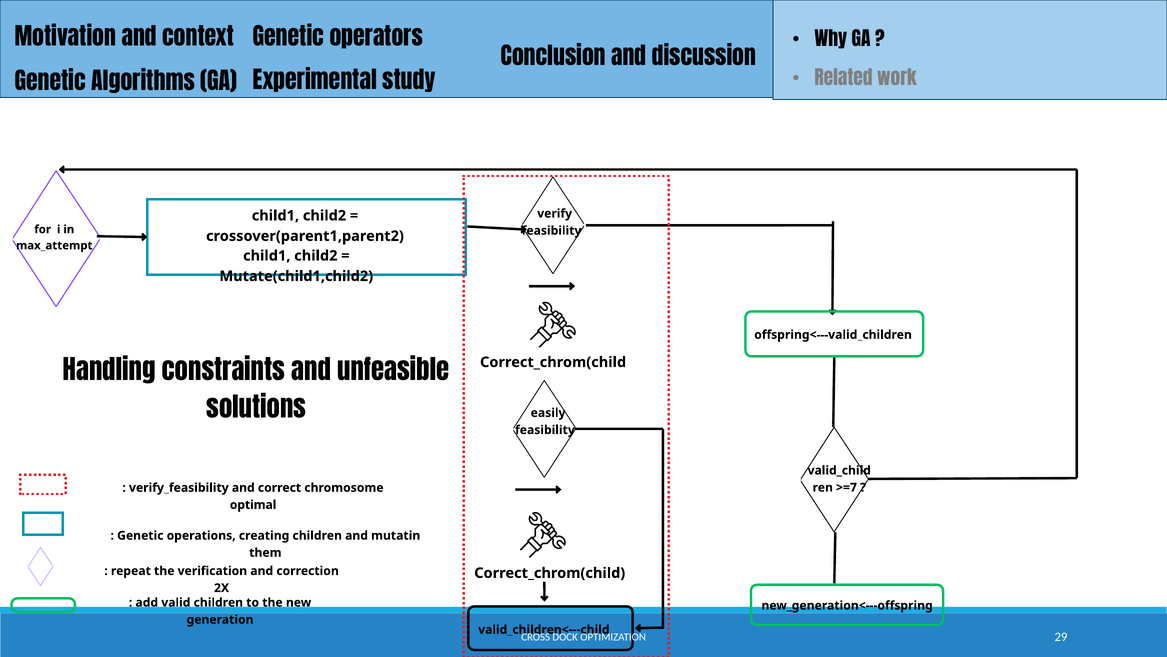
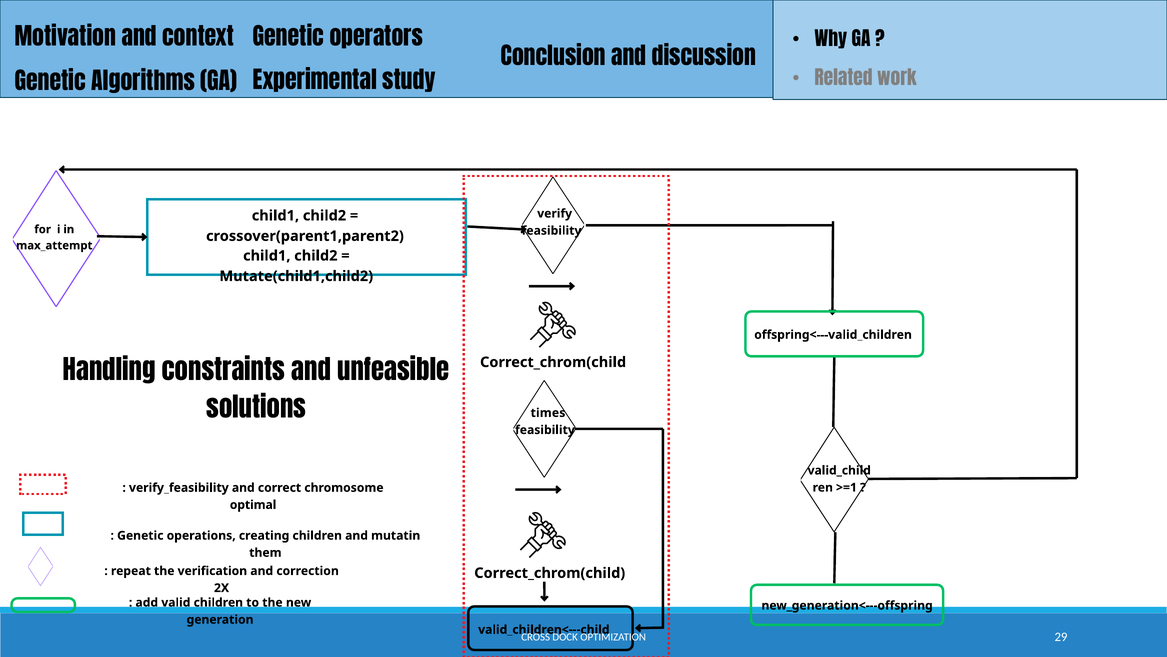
easily: easily -> times (548, 413)
>=7: >=7 -> >=1 (846, 487)
